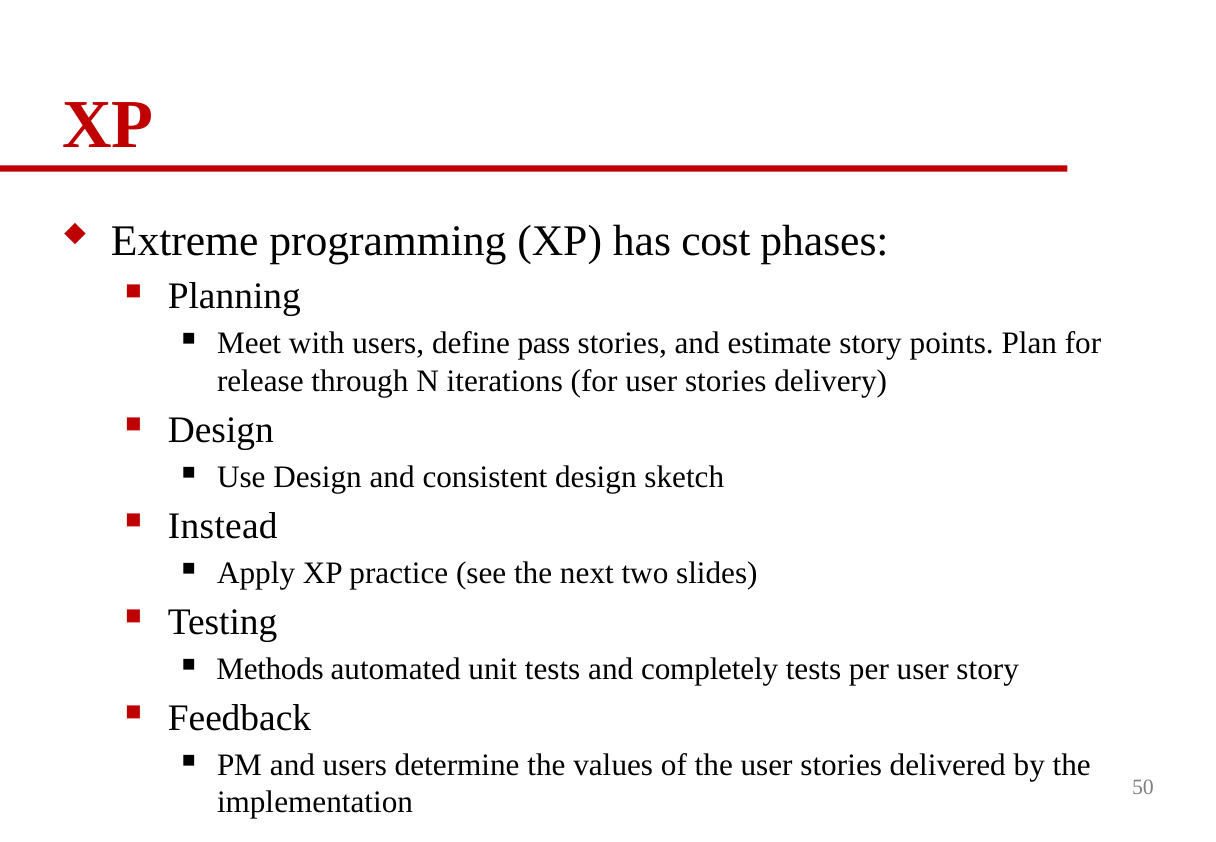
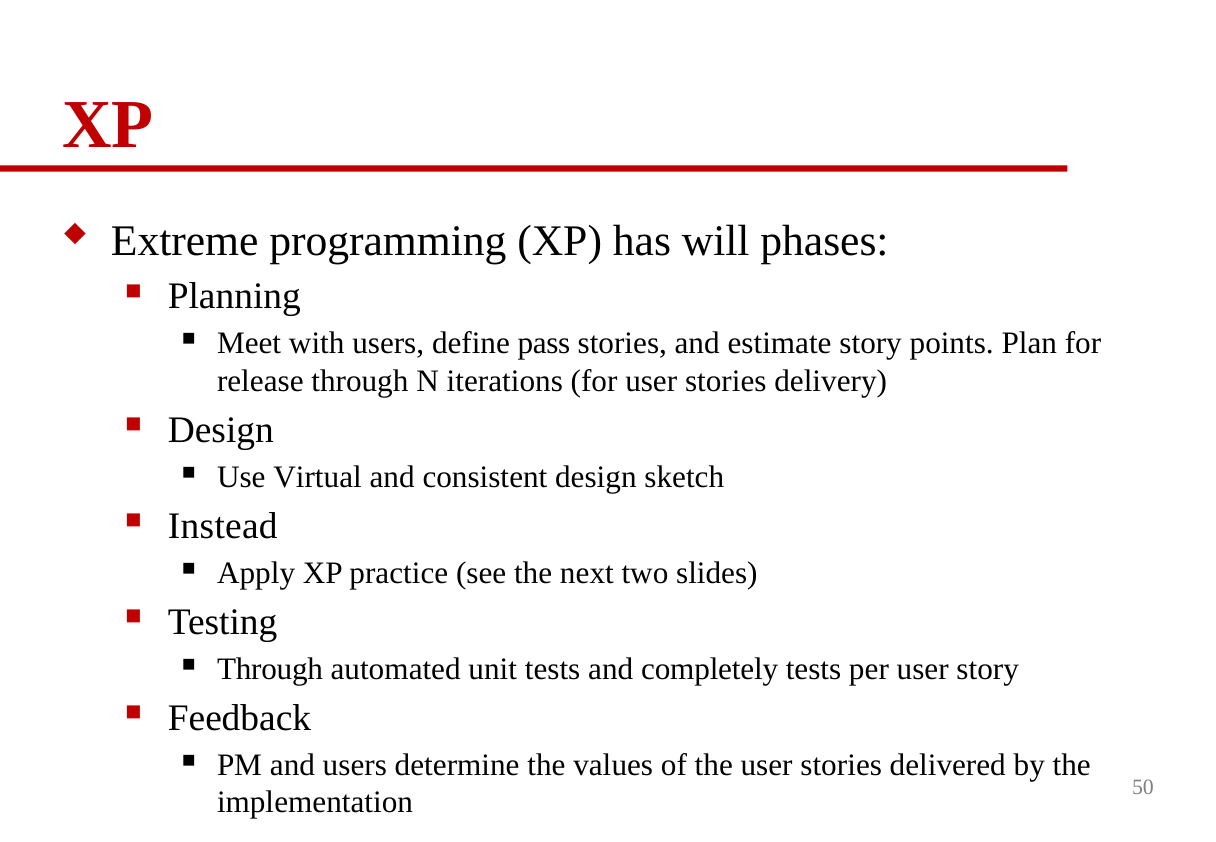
cost: cost -> will (716, 241)
Use Design: Design -> Virtual (318, 477)
Methods: Methods -> Through (270, 669)
